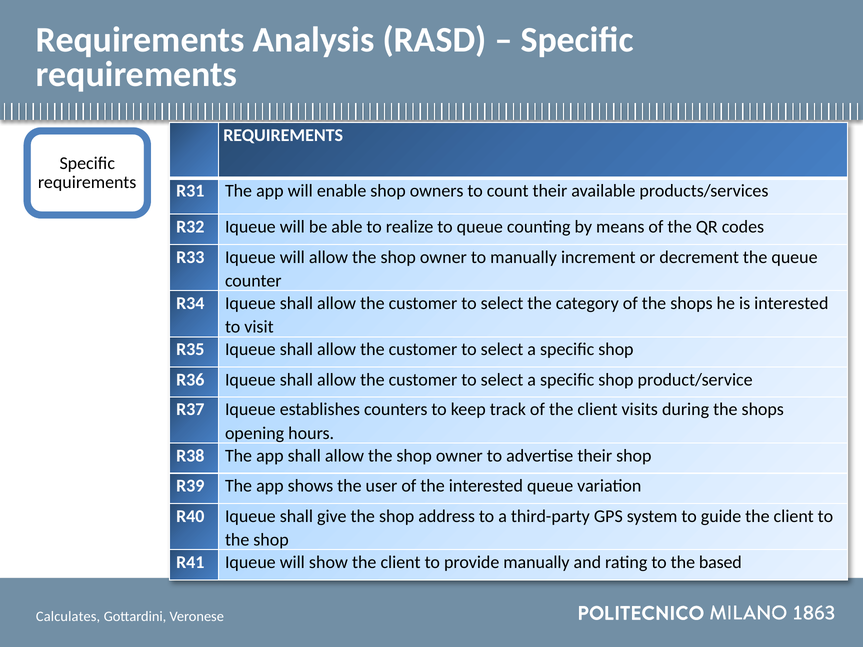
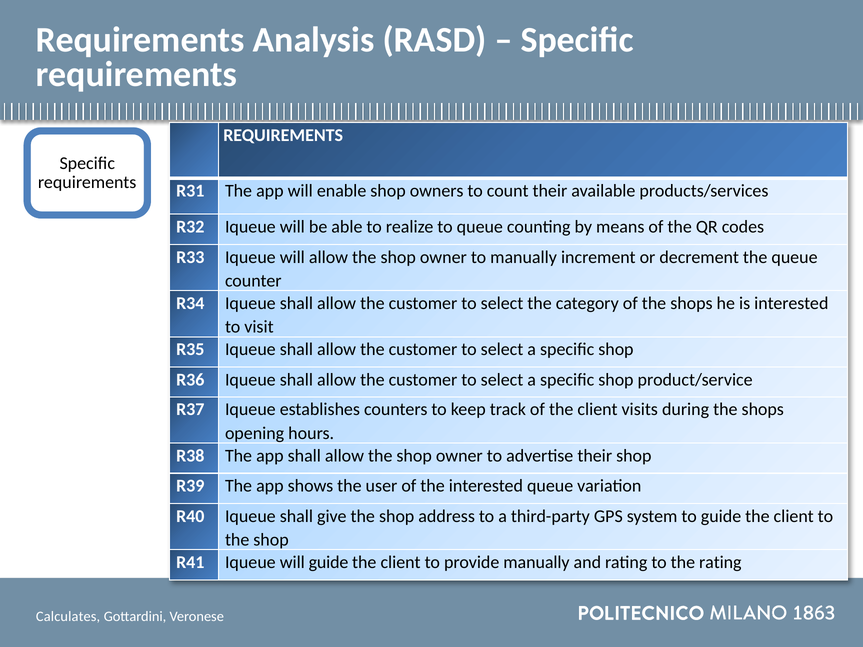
will show: show -> guide (329, 563)
the based: based -> rating (720, 563)
